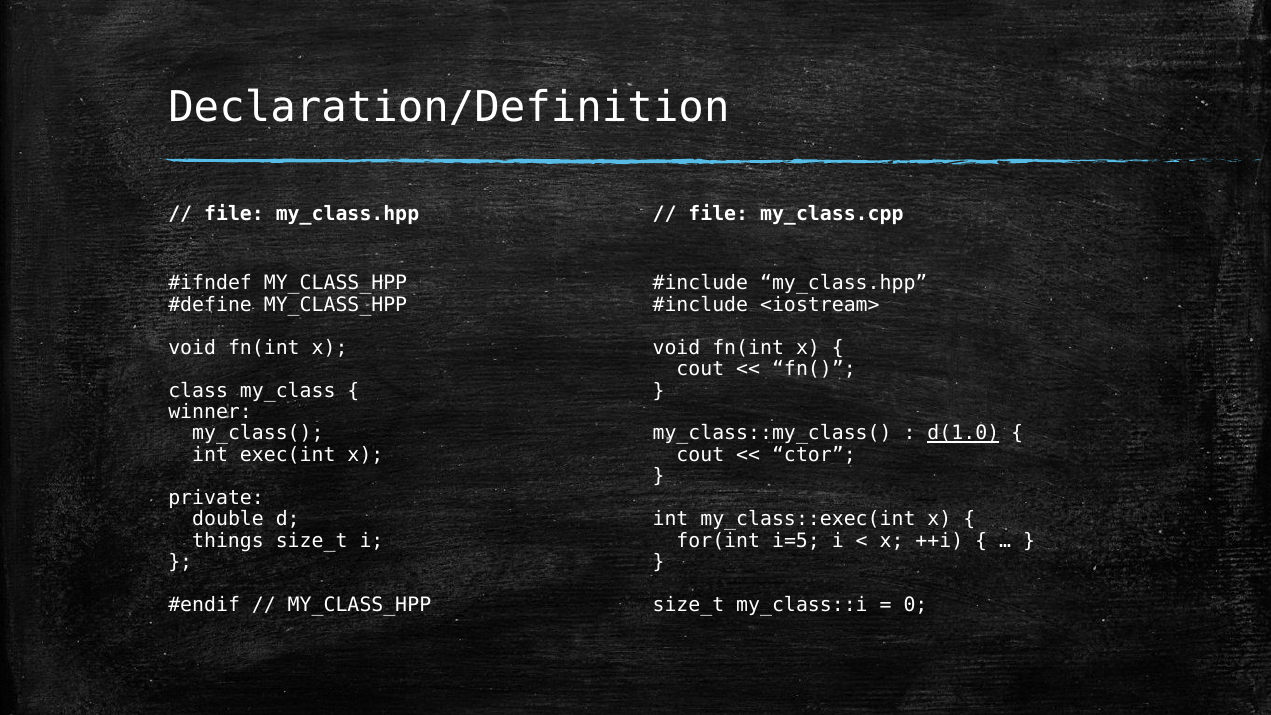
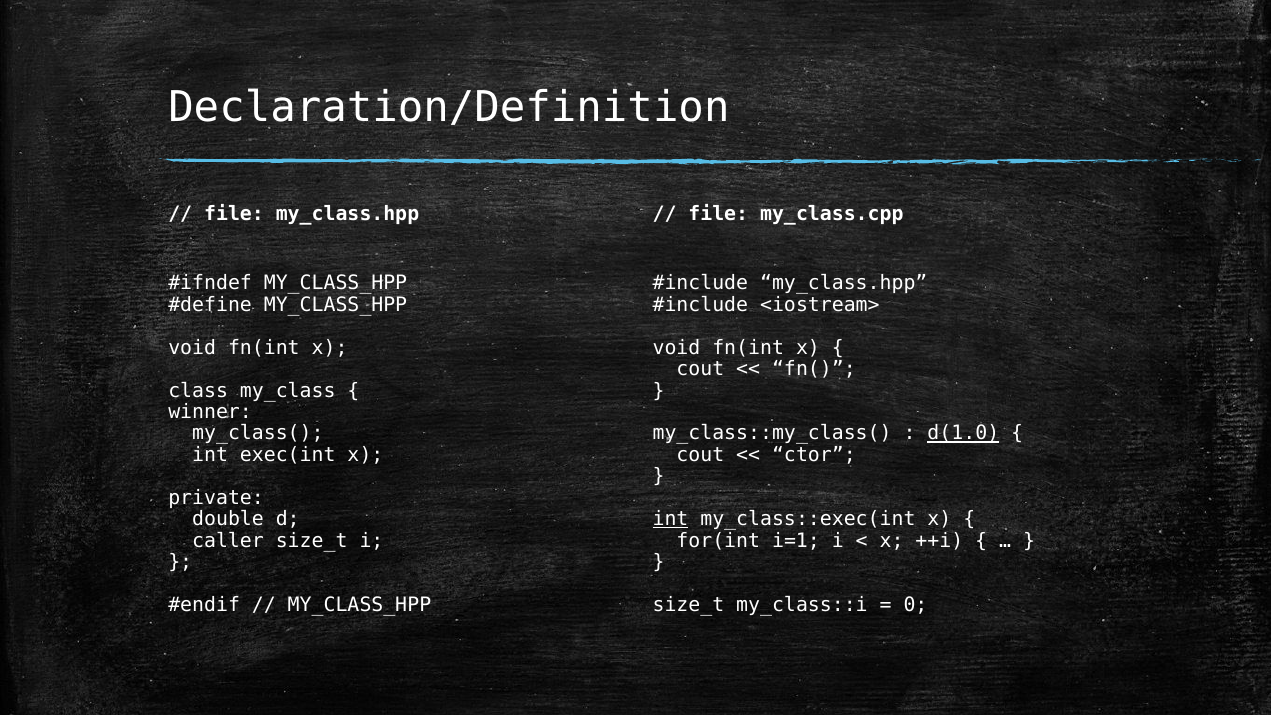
int underline: none -> present (671, 519)
things: things -> caller (228, 541)
i=5: i=5 -> i=1 (796, 541)
